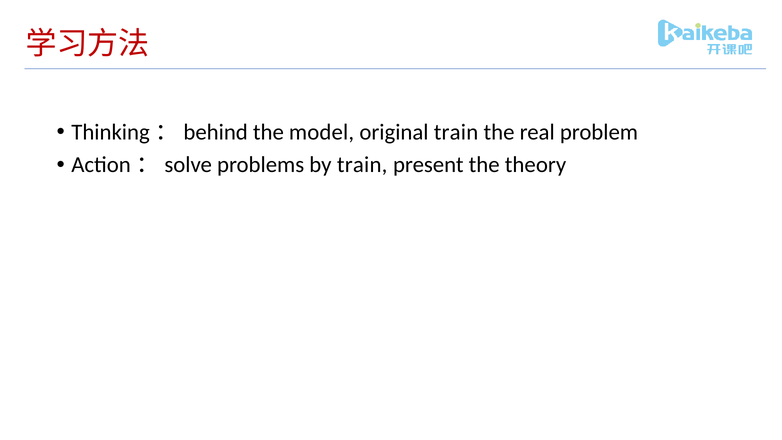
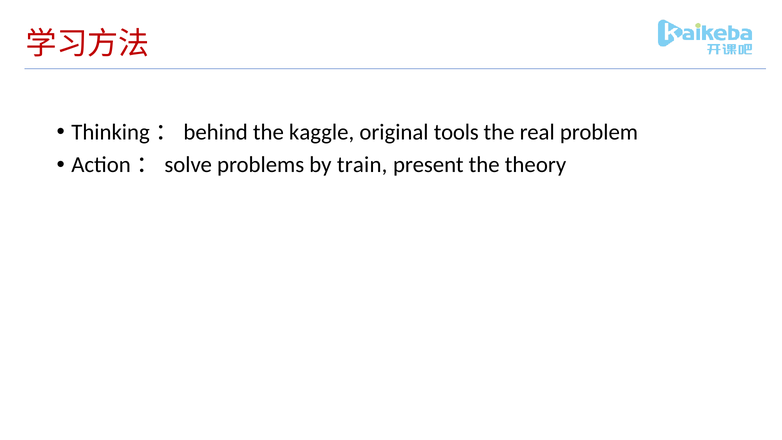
model: model -> kaggle (322, 132)
original train: train -> tools (456, 132)
